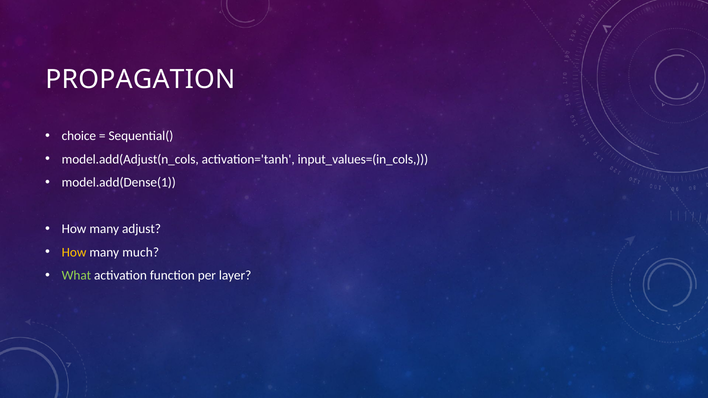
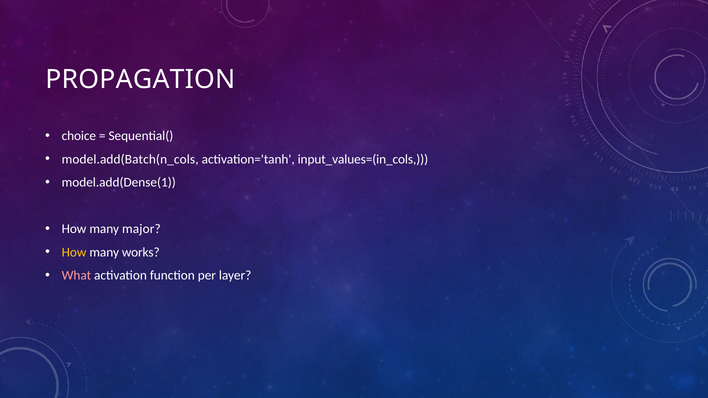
model.add(Adjust(n_cols: model.add(Adjust(n_cols -> model.add(Batch(n_cols (130, 159)
adjust: adjust -> major (141, 229)
much: much -> works (141, 252)
What colour: light green -> pink (76, 276)
